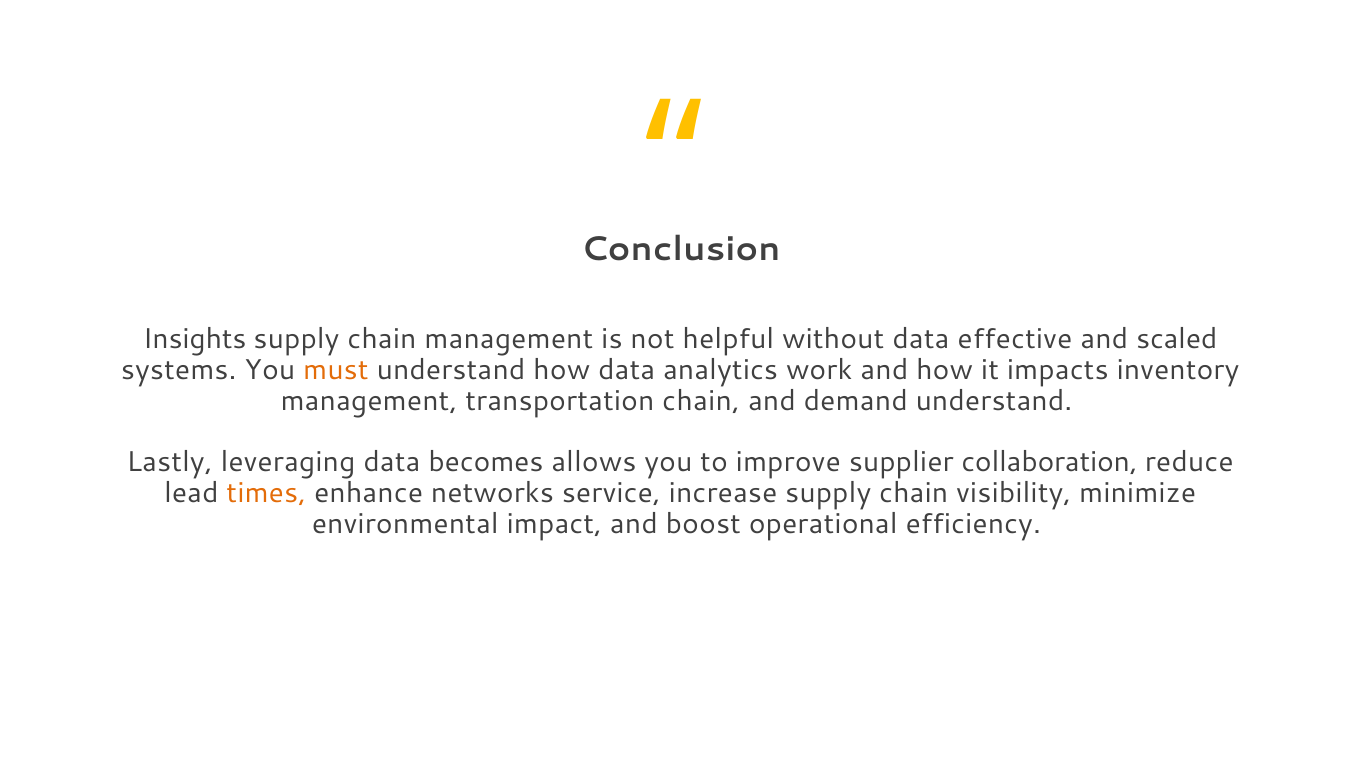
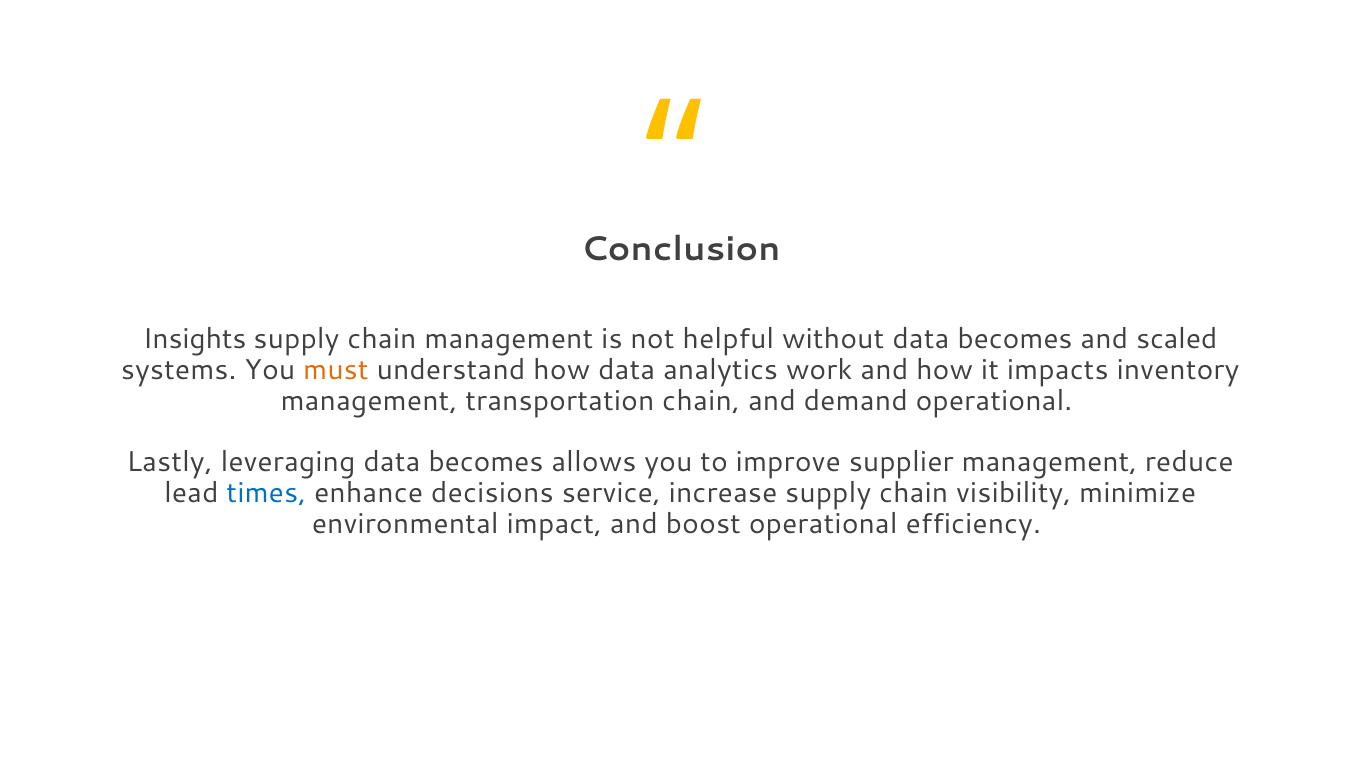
without data effective: effective -> becomes (1015, 339)
demand understand: understand -> operational (994, 401)
supplier collaboration: collaboration -> management (1049, 462)
times colour: orange -> blue (266, 493)
networks: networks -> decisions (492, 493)
